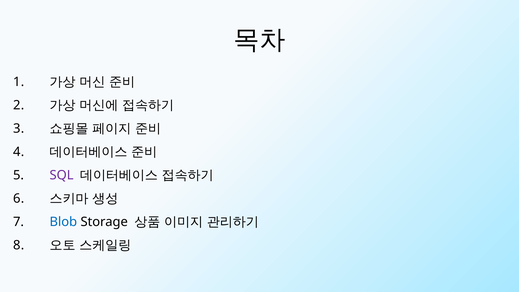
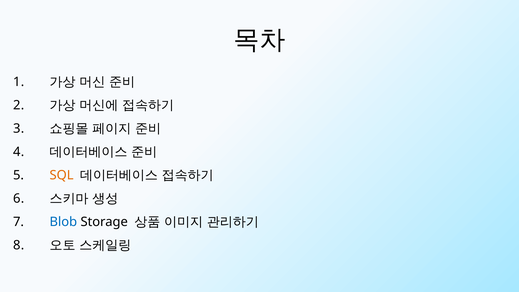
SQL colour: purple -> orange (62, 175)
